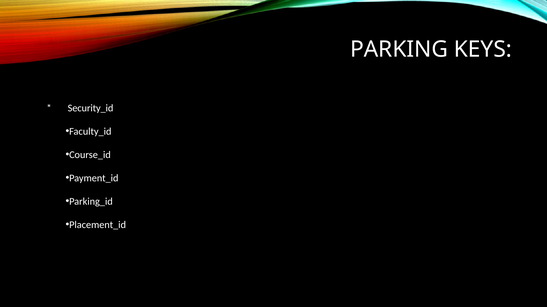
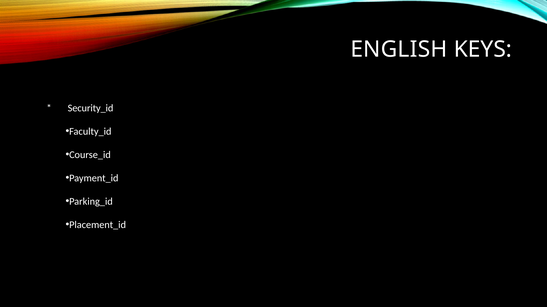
PARKING: PARKING -> ENGLISH (399, 49)
